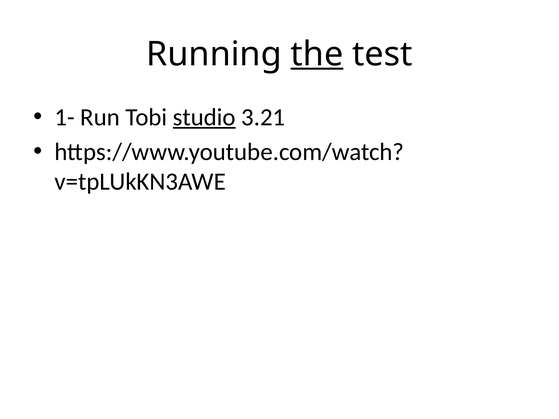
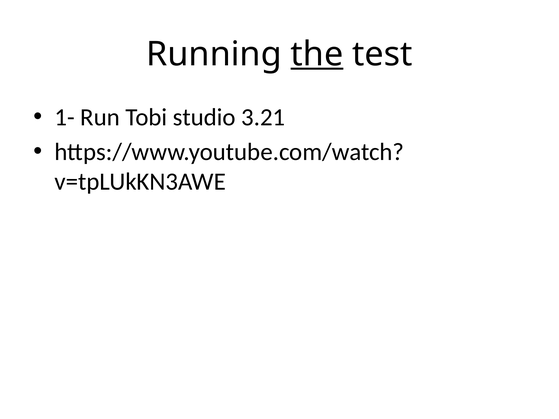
studio underline: present -> none (204, 117)
